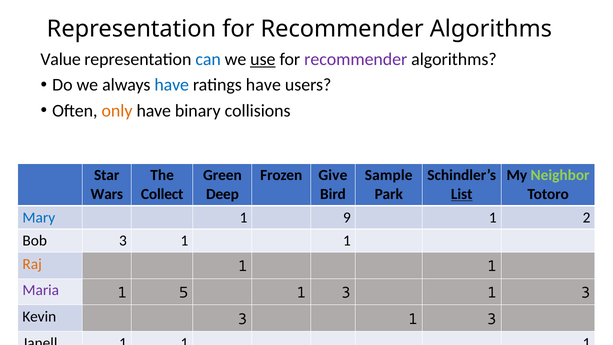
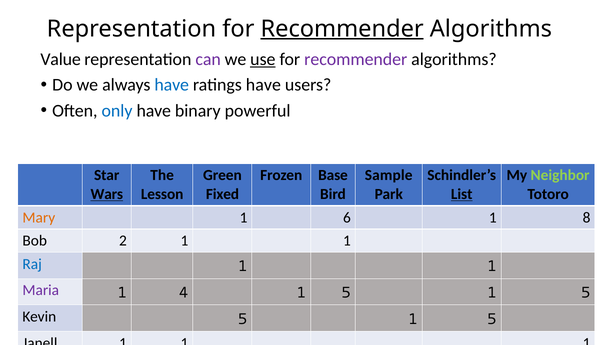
Recommender underline: none -> present (342, 29)
can colour: blue -> purple (208, 59)
only colour: orange -> blue (117, 111)
collisions: collisions -> powerful (258, 111)
Give: Give -> Base (333, 175)
Wars underline: none -> present (107, 194)
Collect: Collect -> Lesson (162, 194)
Deep: Deep -> Fixed (222, 194)
Mary colour: blue -> orange (39, 217)
9: 9 -> 6 (347, 217)
2: 2 -> 8 (587, 217)
Bob 3: 3 -> 2 (123, 241)
Raj colour: orange -> blue (32, 264)
5: 5 -> 4 (183, 292)
3: 3 -> 5 (346, 292)
3: 3 -> 5 (586, 292)
Kevin 3: 3 -> 5 (243, 319)
3: 3 -> 5 (492, 319)
